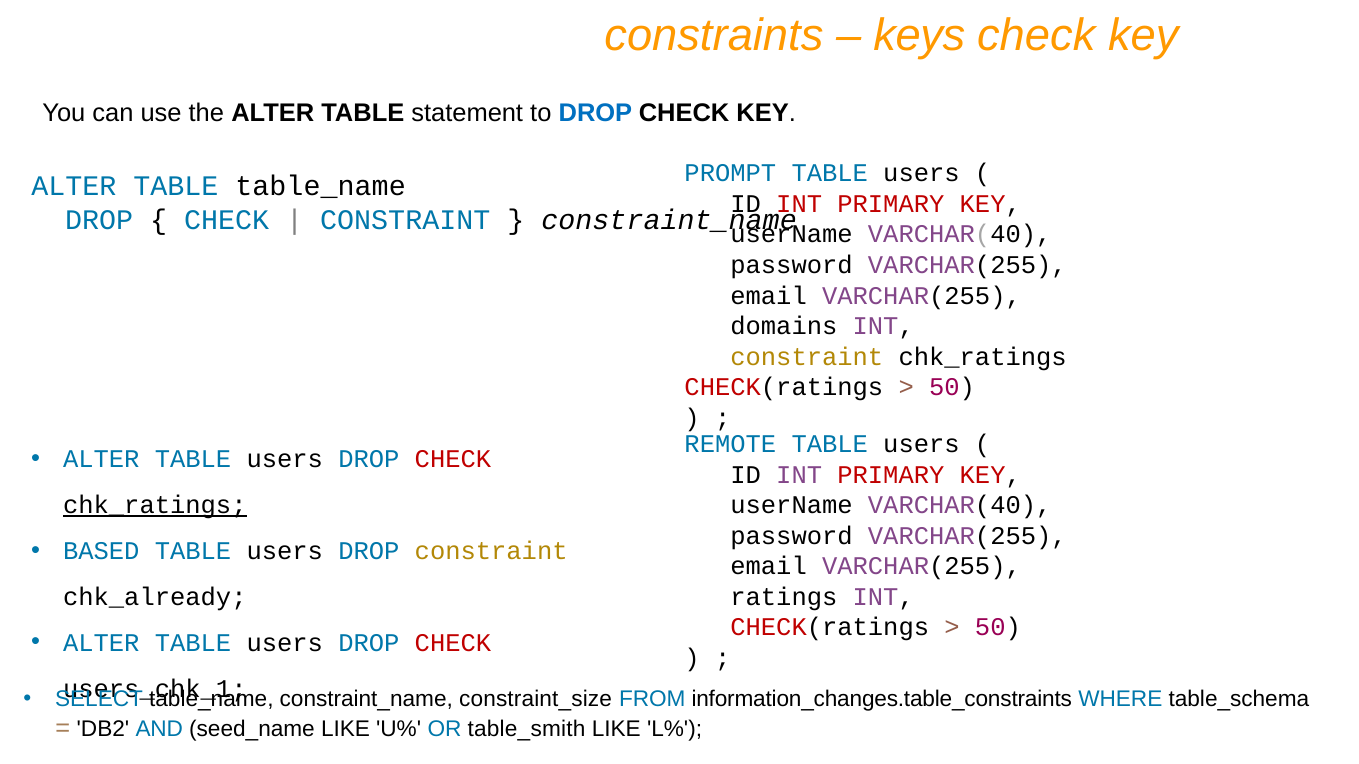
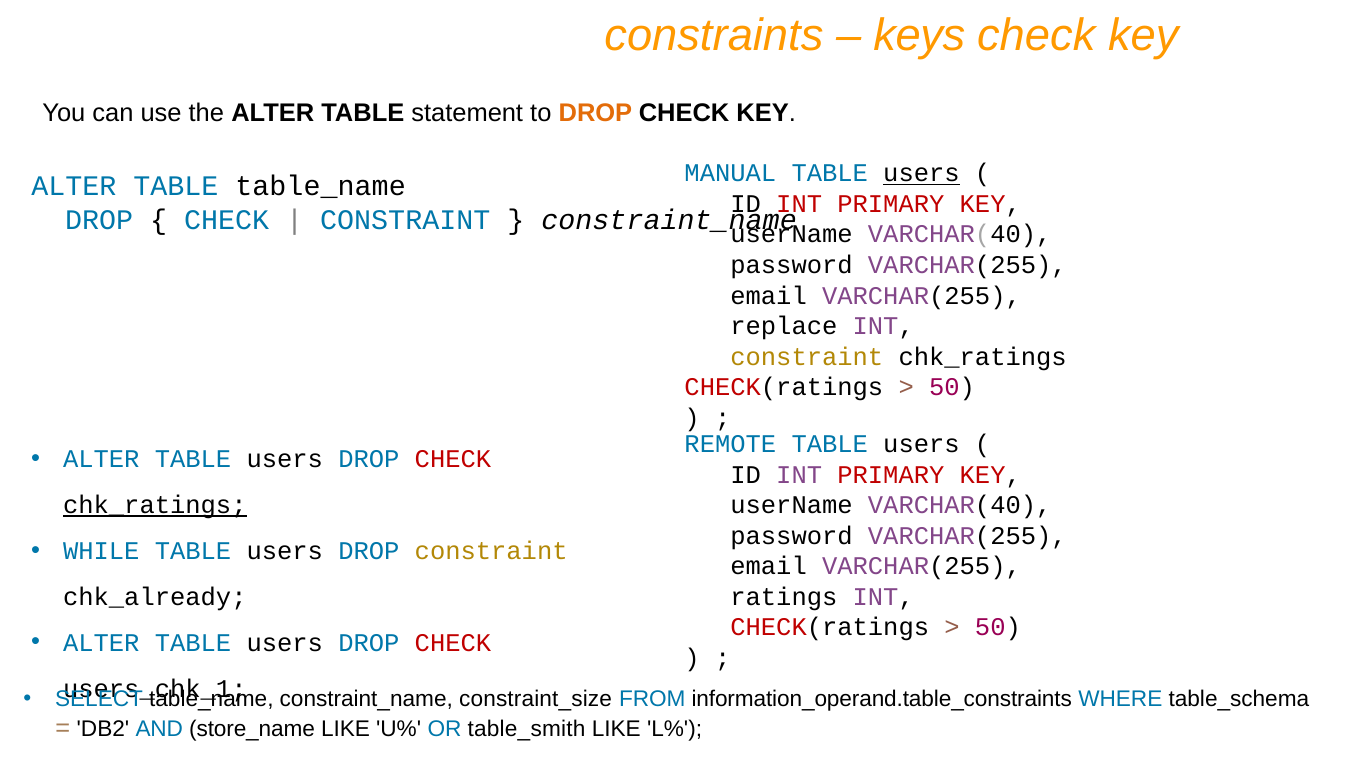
DROP colour: blue -> orange (595, 113)
PROMPT: PROMPT -> MANUAL (730, 173)
users underline: none -> present (921, 173)
domains: domains -> replace (784, 326)
BASED: BASED -> WHILE (101, 551)
information_changes.table_constraints: information_changes.table_constraints -> information_operand.table_constraints (882, 699)
seed_name: seed_name -> store_name (252, 729)
